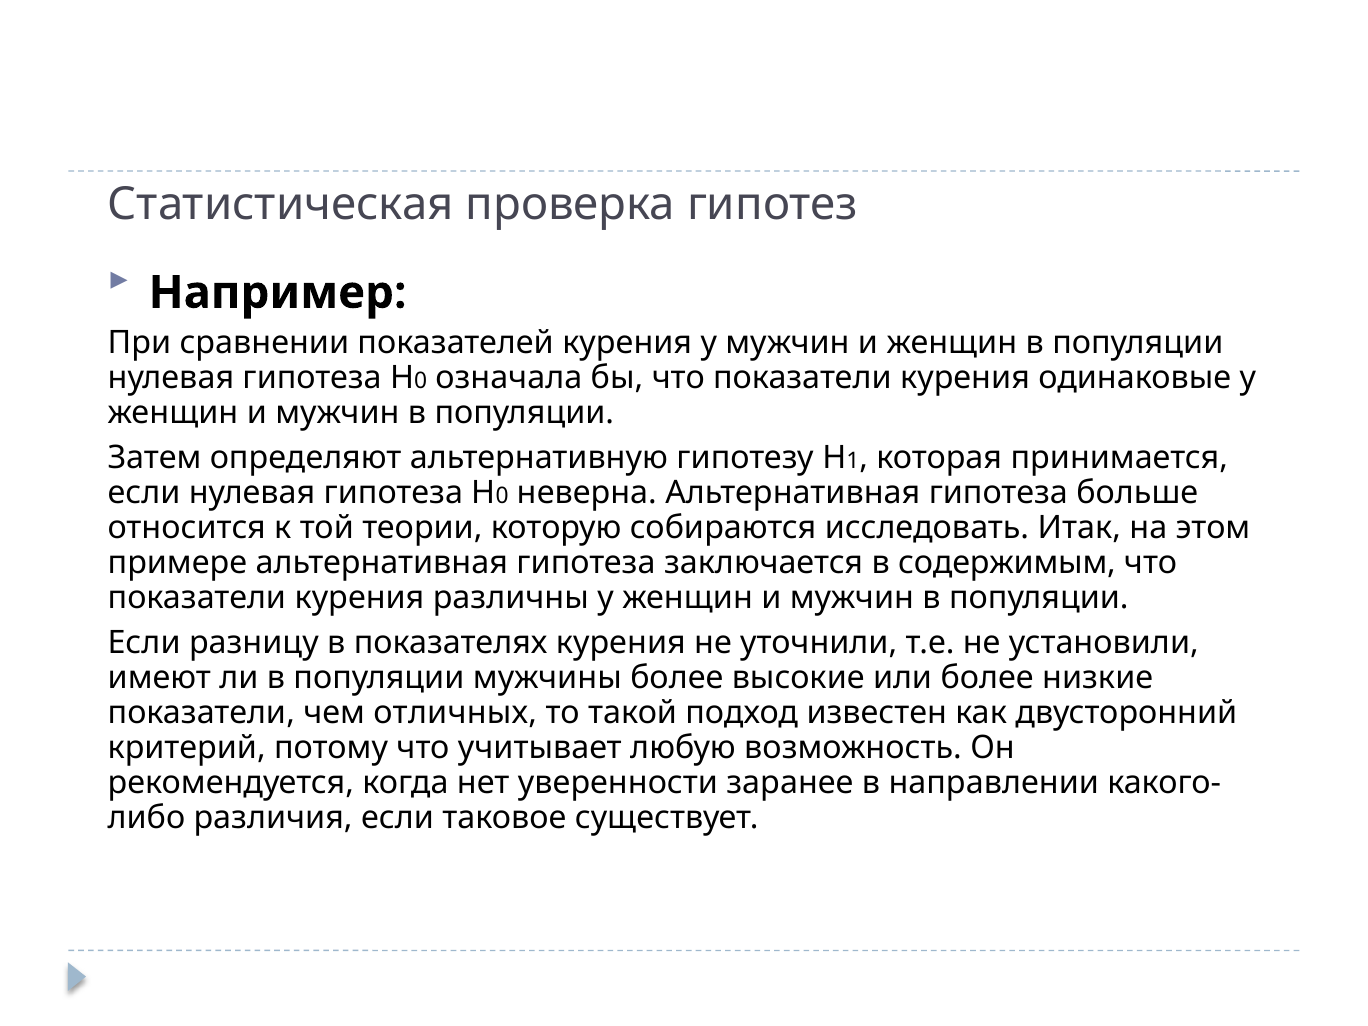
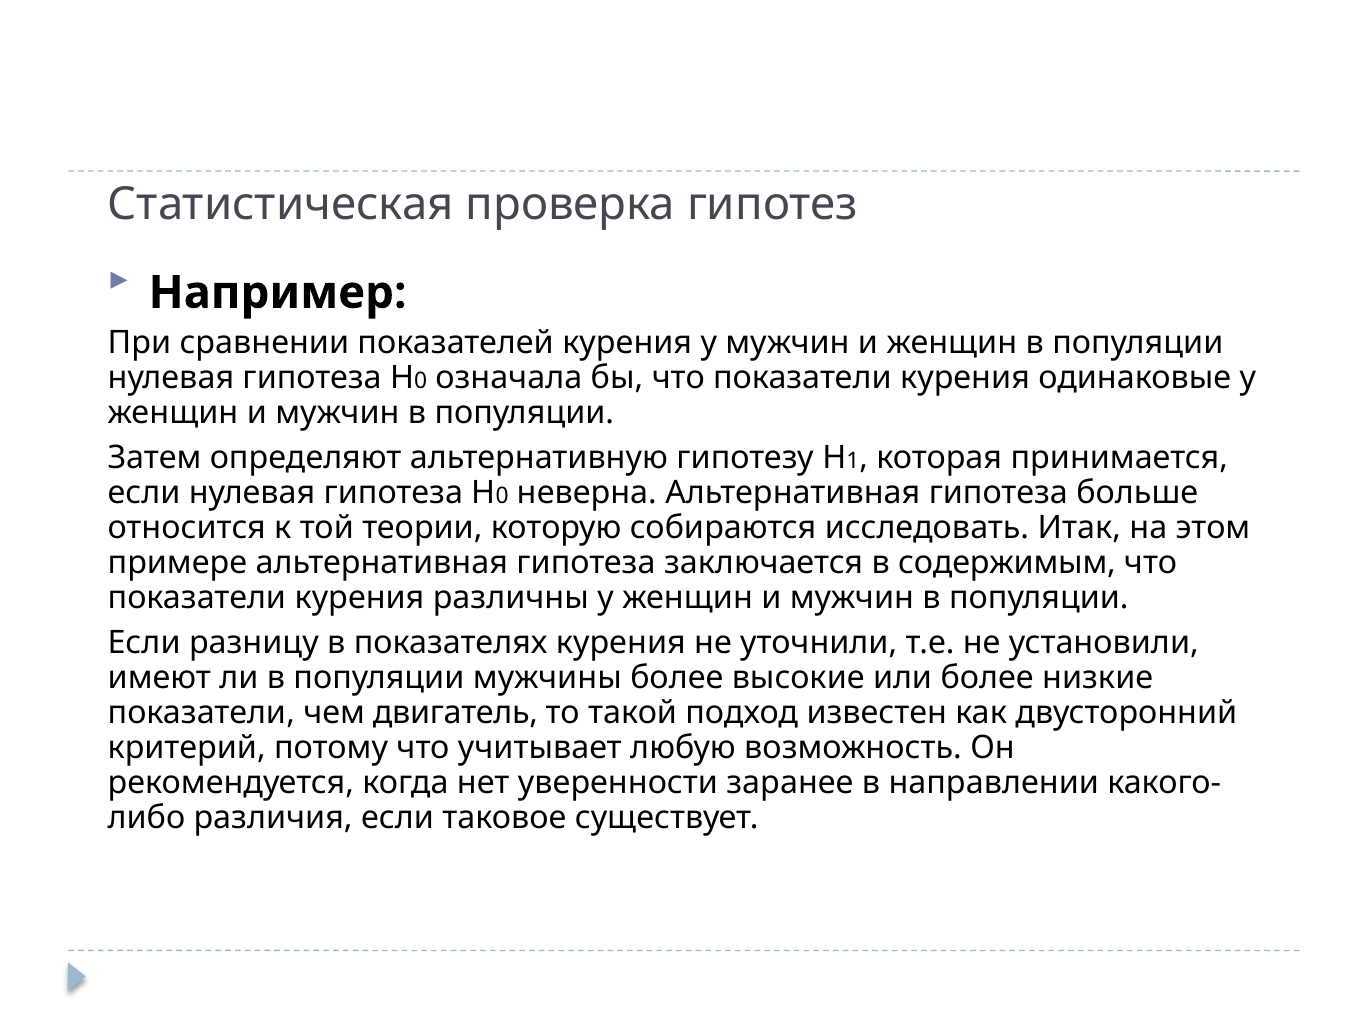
отличных: отличных -> двигатель (455, 713)
